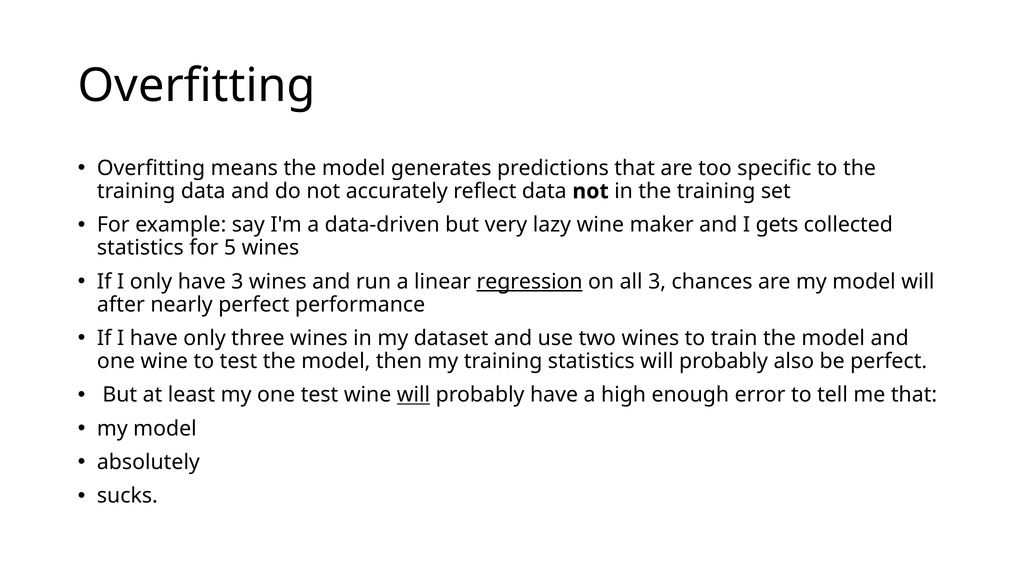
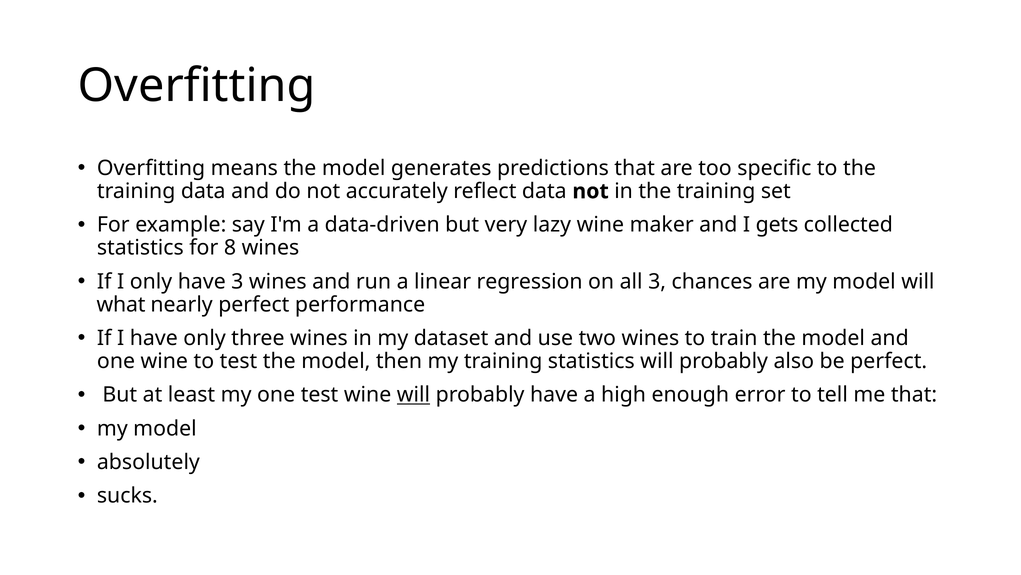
5: 5 -> 8 (230, 248)
regression underline: present -> none (530, 281)
after: after -> what (121, 304)
